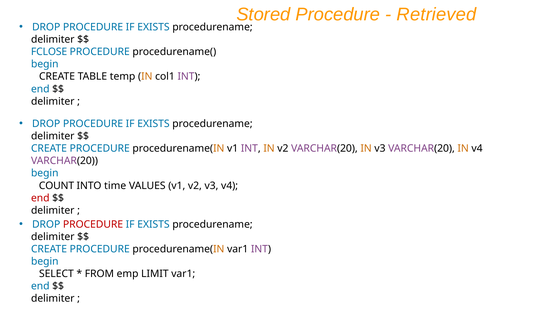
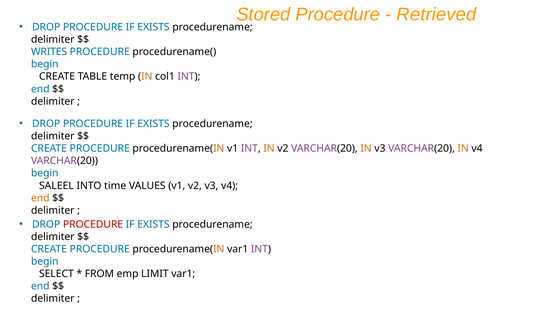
FCLOSE: FCLOSE -> WRITES (49, 52)
COUNT: COUNT -> SALEEL (56, 186)
end colour: red -> orange (40, 198)
